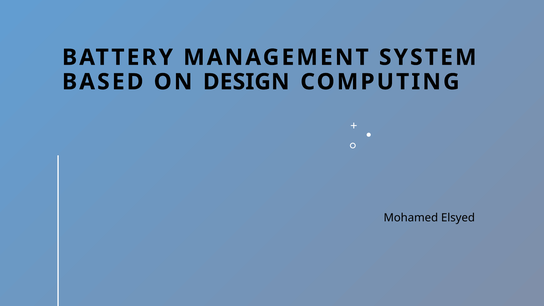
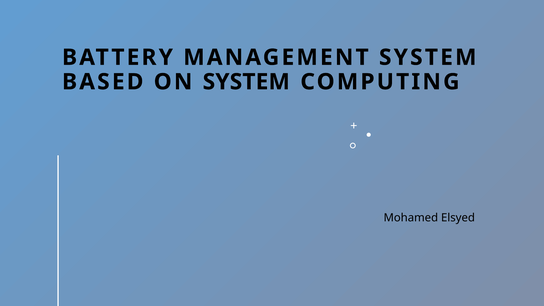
ON DESIGN: DESIGN -> SYSTEM (246, 82)
